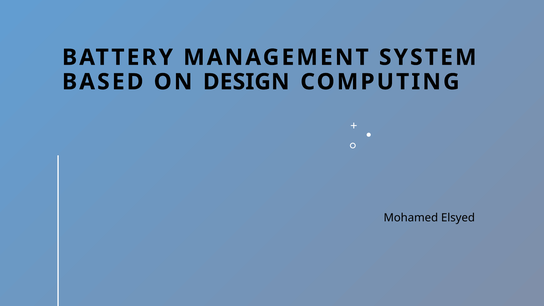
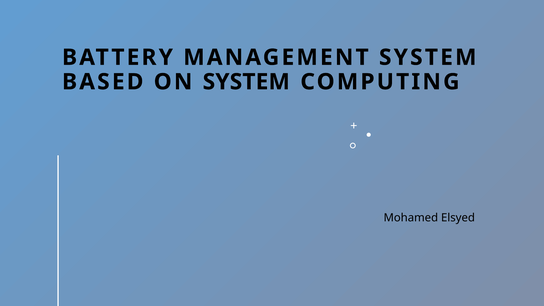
ON DESIGN: DESIGN -> SYSTEM (246, 82)
